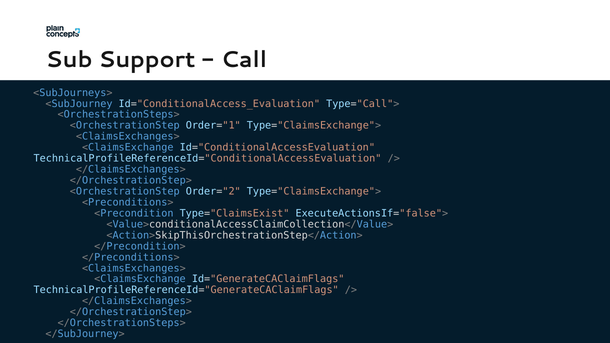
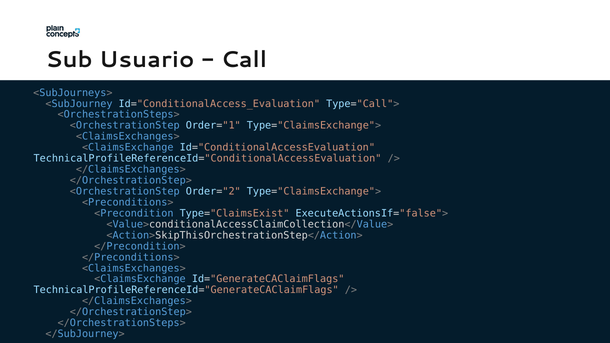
Support: Support -> Usuario (147, 60)
